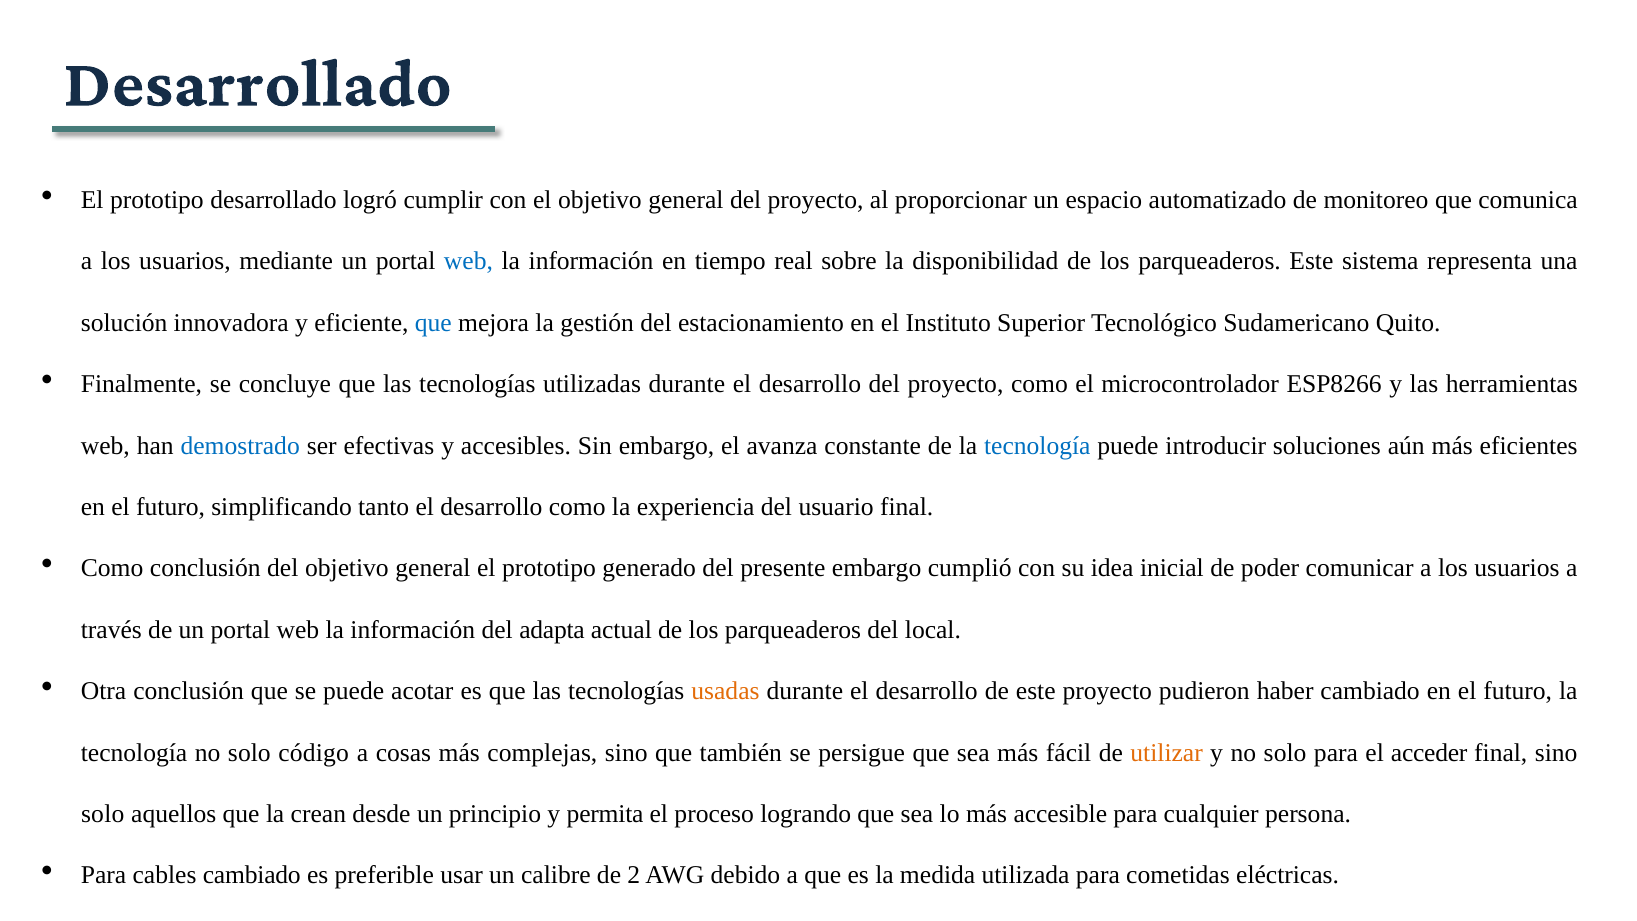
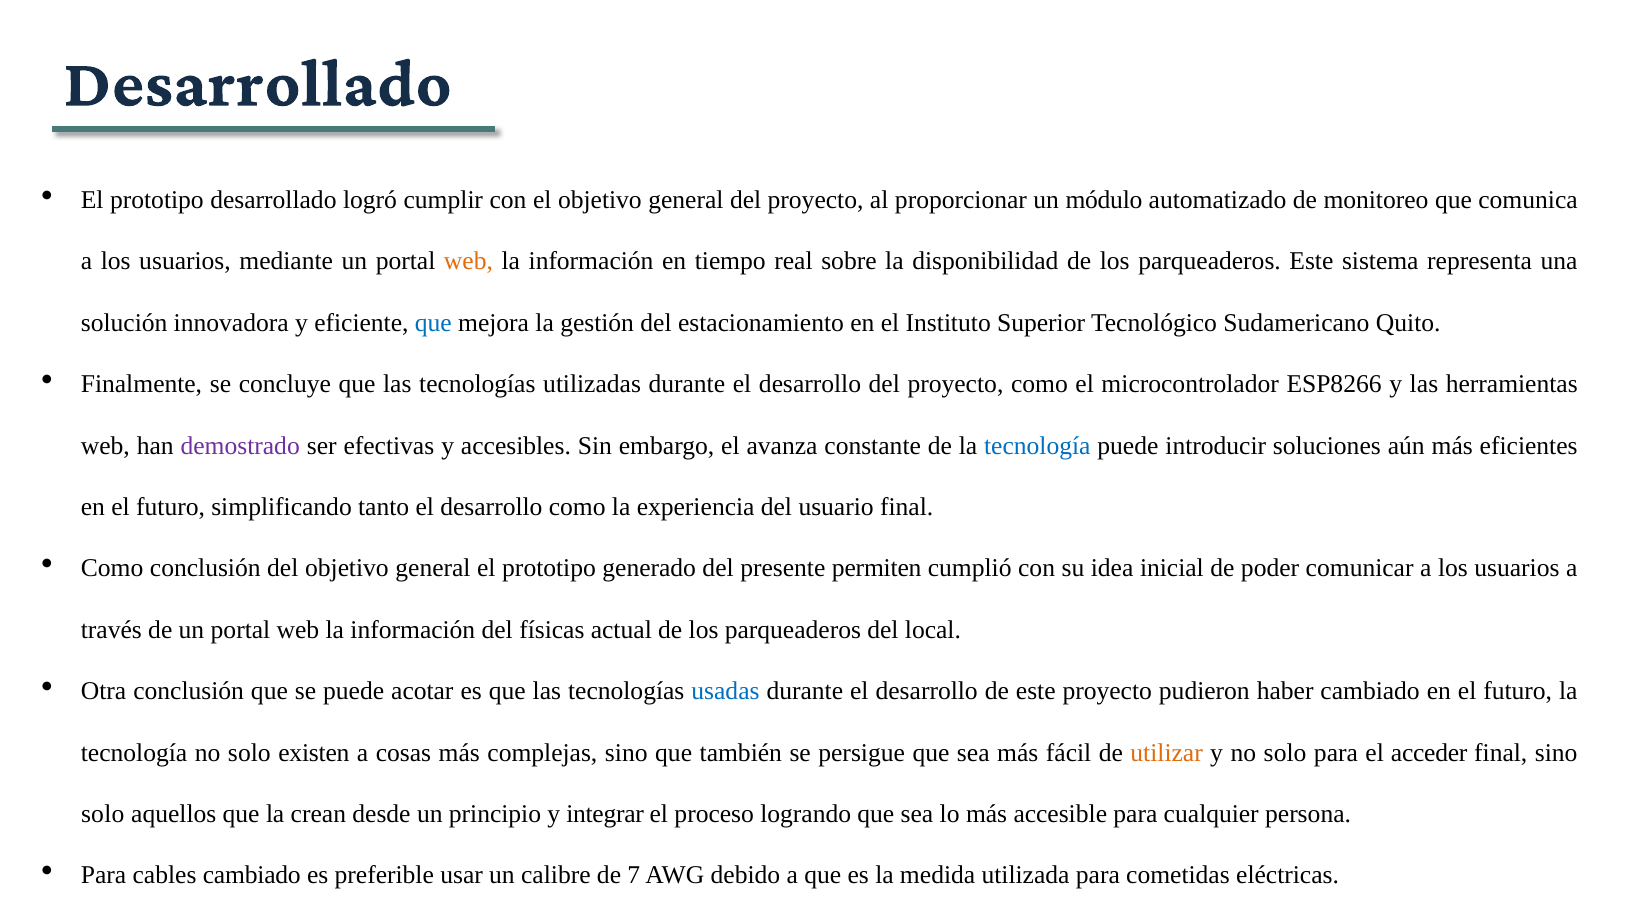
espacio: espacio -> módulo (1104, 200)
web colour: blue -> orange (468, 261)
demostrado colour: blue -> purple (240, 446)
presente embargo: embargo -> permiten (877, 568)
adapta: adapta -> físicas (552, 630)
usadas colour: orange -> blue (725, 691)
código: código -> existen (314, 752)
permita: permita -> integrar (605, 814)
2: 2 -> 7 (634, 875)
